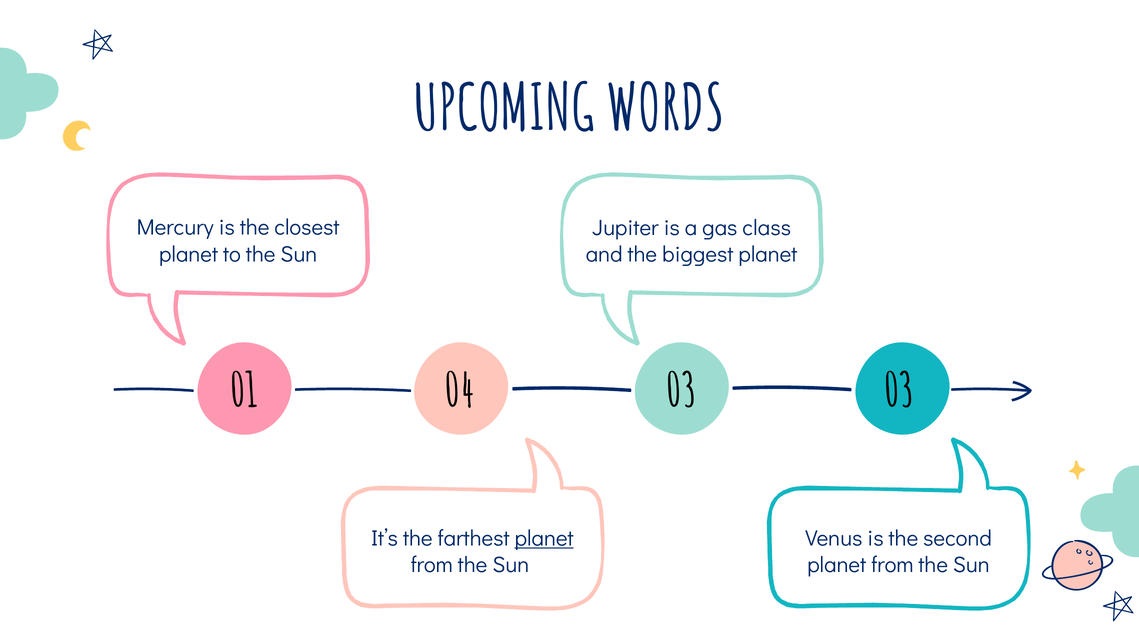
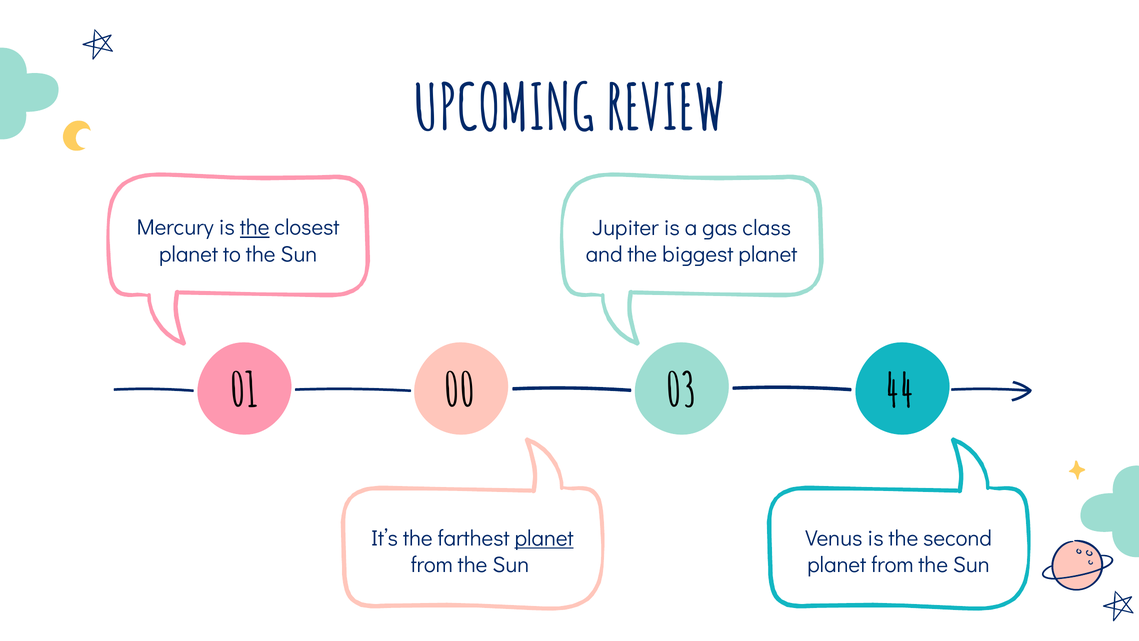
WORDS: WORDS -> REVIEW (666, 109)
the underline: none -> present (255, 228)
04: 04 -> 00 (460, 392)
03 03: 03 -> 44 (899, 392)
